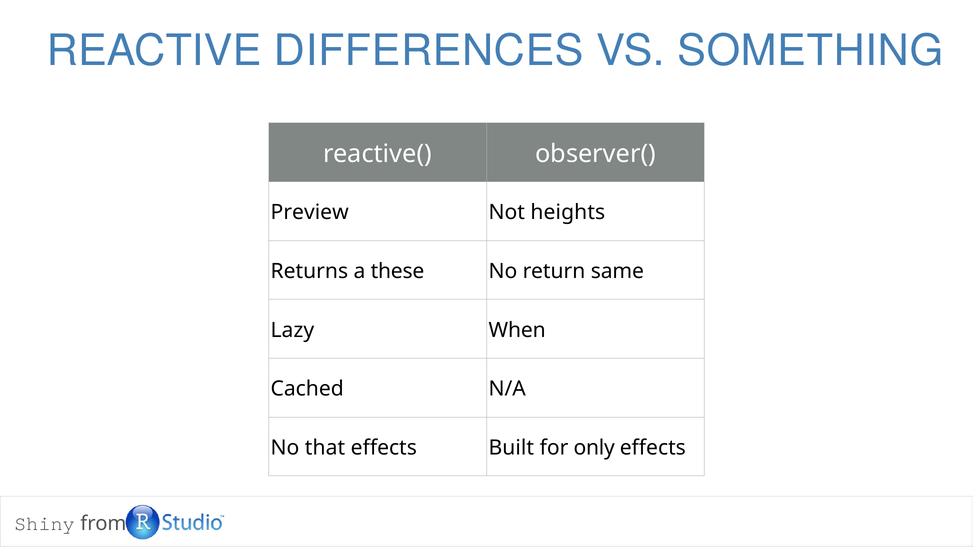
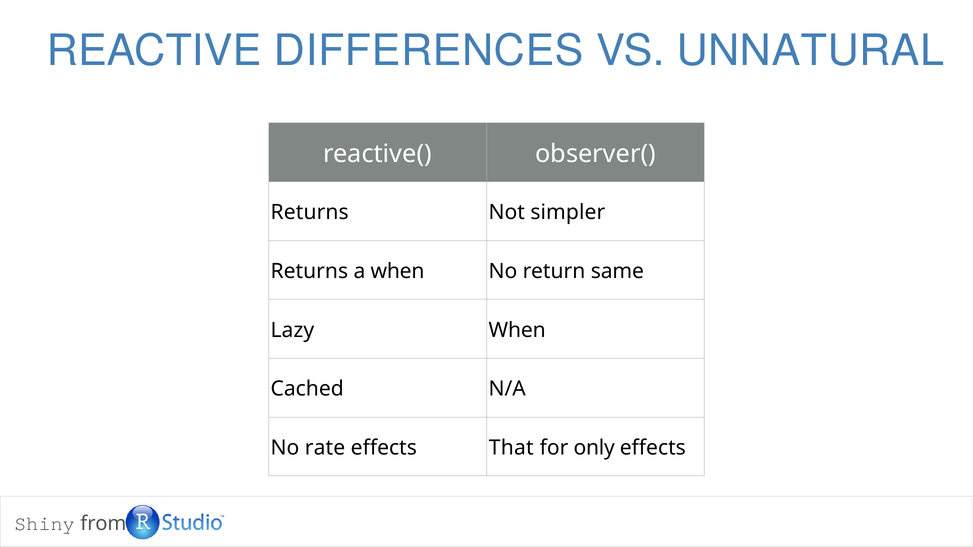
SOMETHING: SOMETHING -> UNNATURAL (810, 51)
Preview: Preview -> Returns (310, 212)
heights: heights -> simpler (568, 212)
a these: these -> when (397, 271)
that: that -> rate (325, 448)
Built: Built -> That (511, 448)
